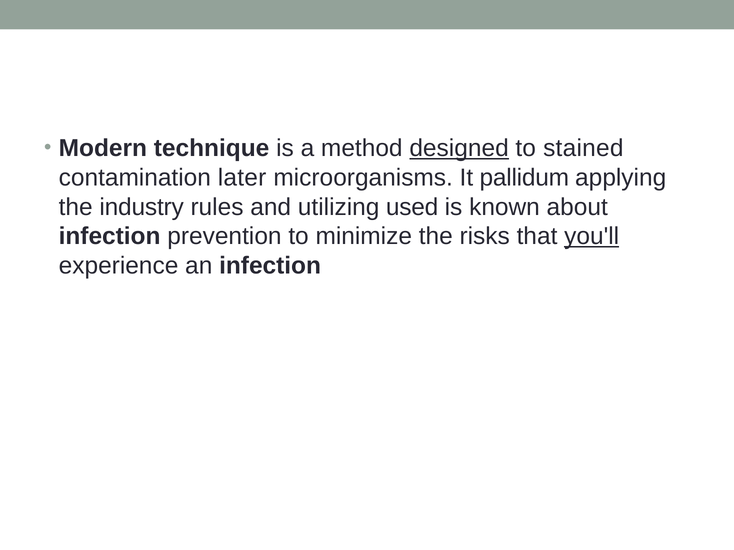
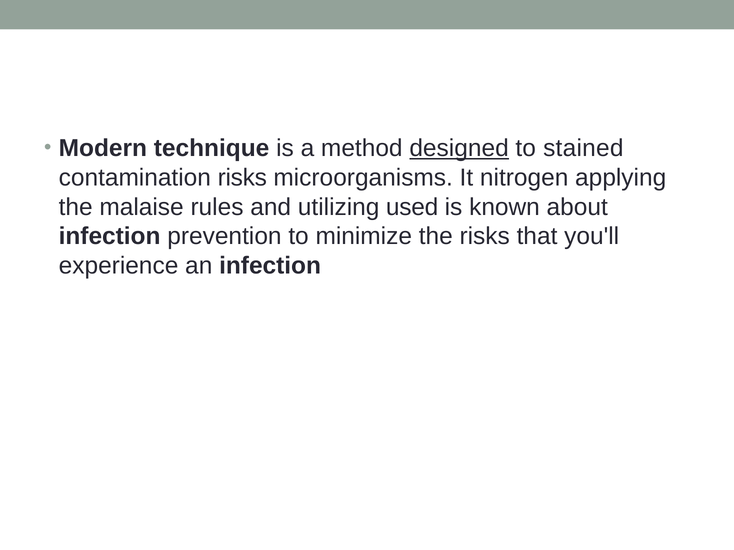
contamination later: later -> risks (242, 178)
pallidum: pallidum -> nitrogen (524, 178)
industry: industry -> malaise (142, 207)
you'll underline: present -> none (592, 237)
